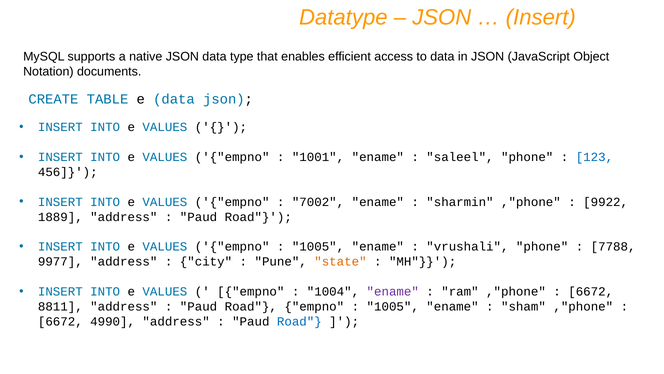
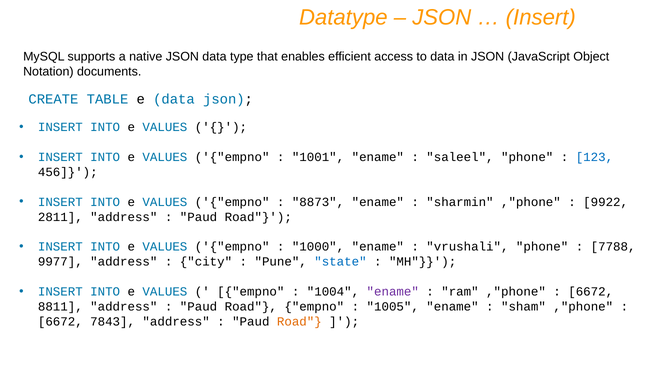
7002: 7002 -> 8873 (318, 202)
1889: 1889 -> 2811 (60, 217)
1005: 1005 -> 1000 (318, 247)
state colour: orange -> blue (340, 261)
4990: 4990 -> 7843 (113, 321)
Road colour: blue -> orange (299, 321)
